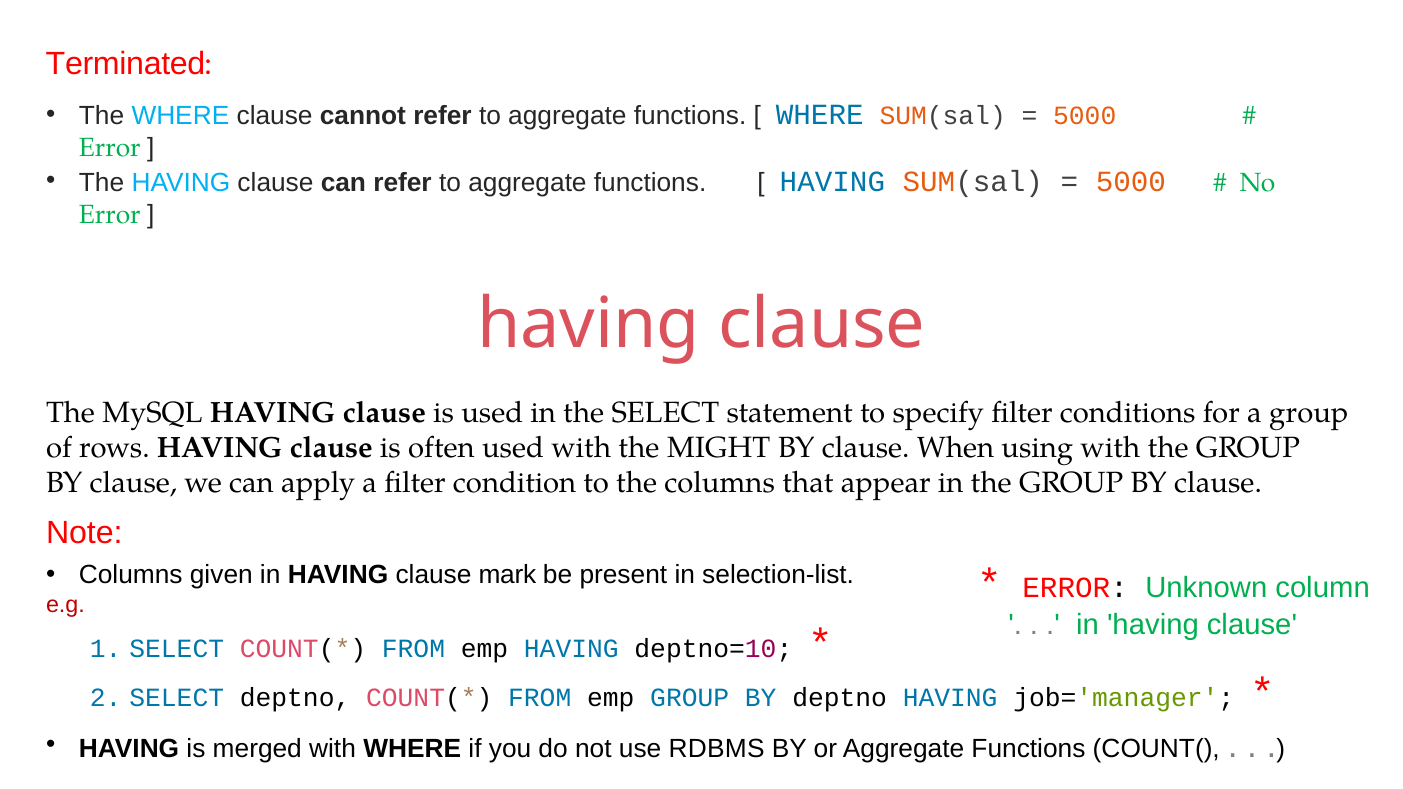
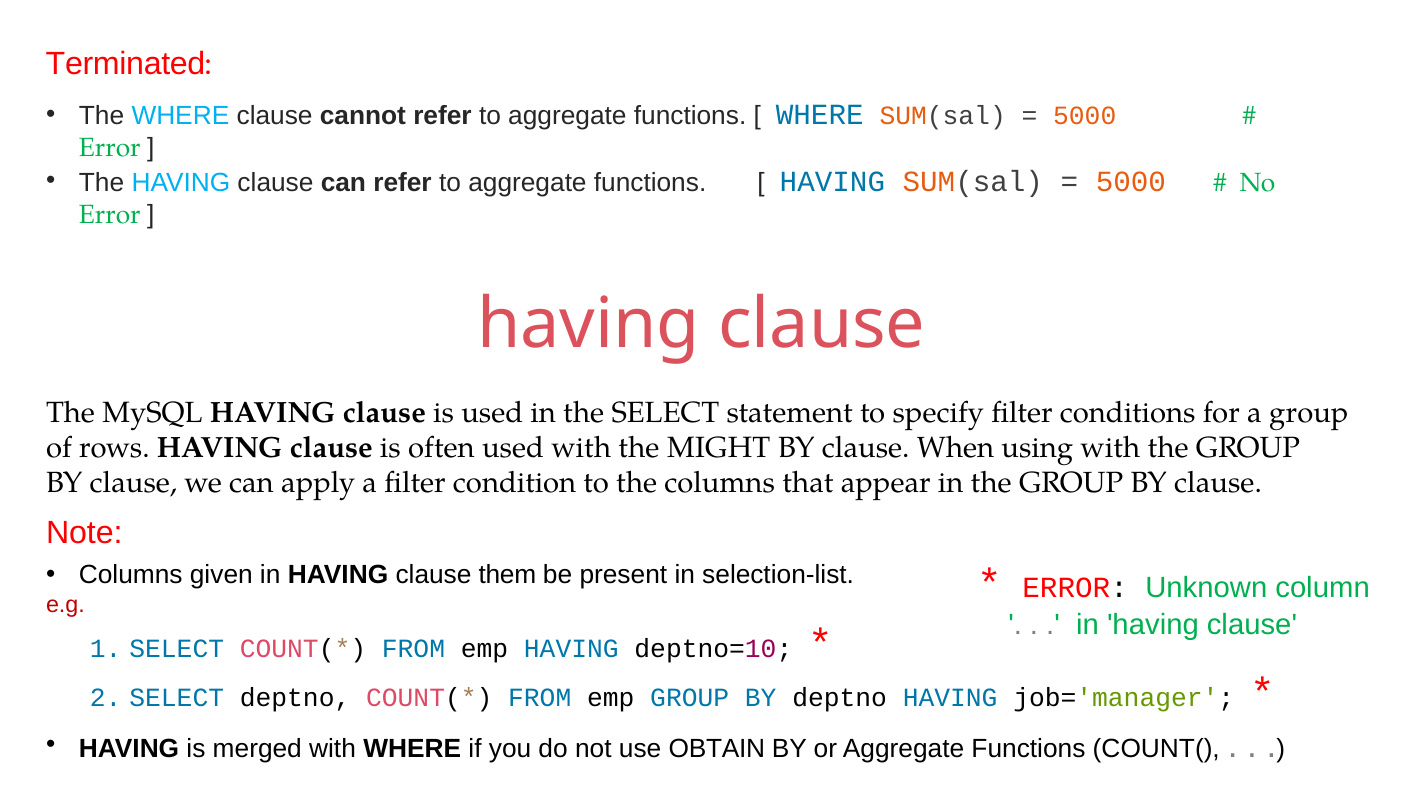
mark: mark -> them (507, 575)
RDBMS: RDBMS -> OBTAIN (717, 749)
